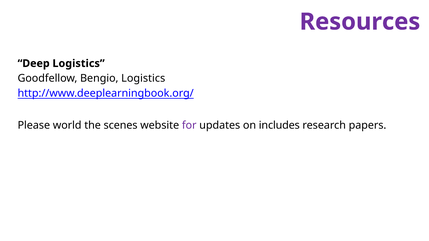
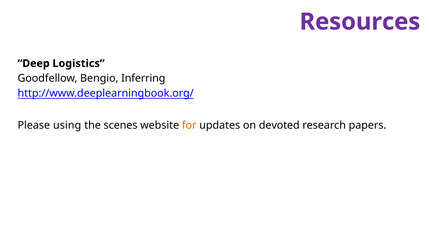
Bengio Logistics: Logistics -> Inferring (143, 79)
world: world -> using (67, 125)
for colour: purple -> orange (189, 125)
includes: includes -> devoted (279, 125)
